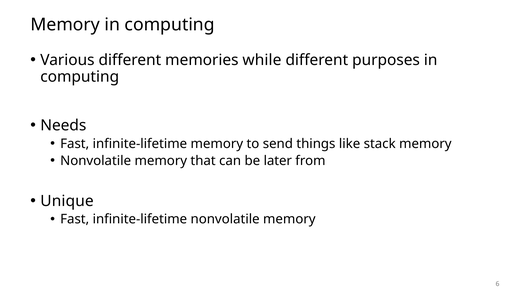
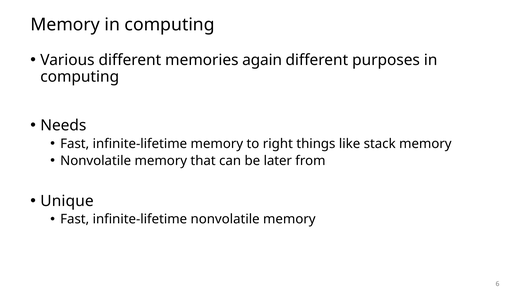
while: while -> again (262, 60)
send: send -> right (278, 144)
